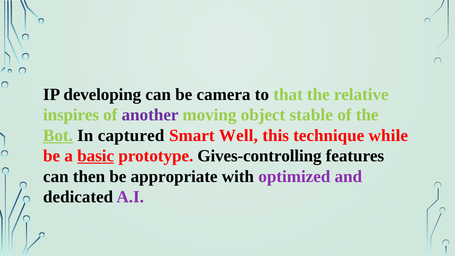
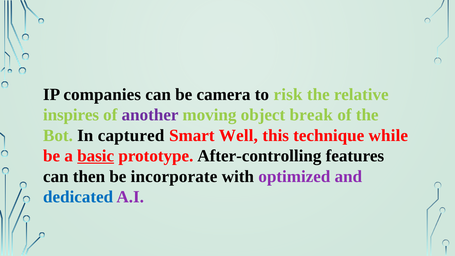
developing: developing -> companies (102, 94)
that: that -> risk (288, 94)
stable: stable -> break (311, 115)
Bot underline: present -> none (58, 135)
Gives-controlling: Gives-controlling -> After-controlling (259, 156)
appropriate: appropriate -> incorporate (174, 176)
dedicated colour: black -> blue (78, 197)
